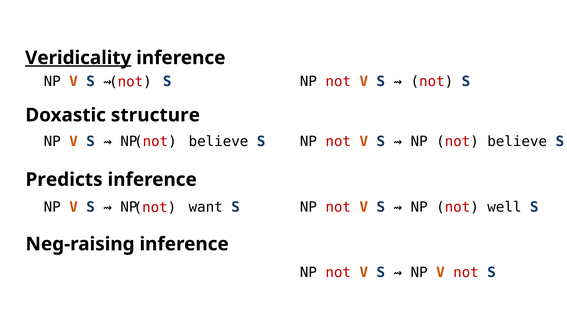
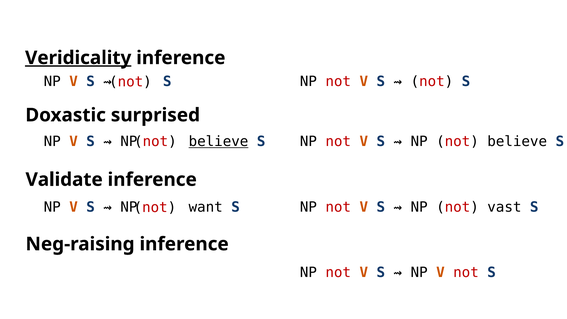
structure: structure -> surprised (155, 115)
believe underline: none -> present (219, 142)
Predicts: Predicts -> Validate (64, 180)
well: well -> vast (504, 207)
